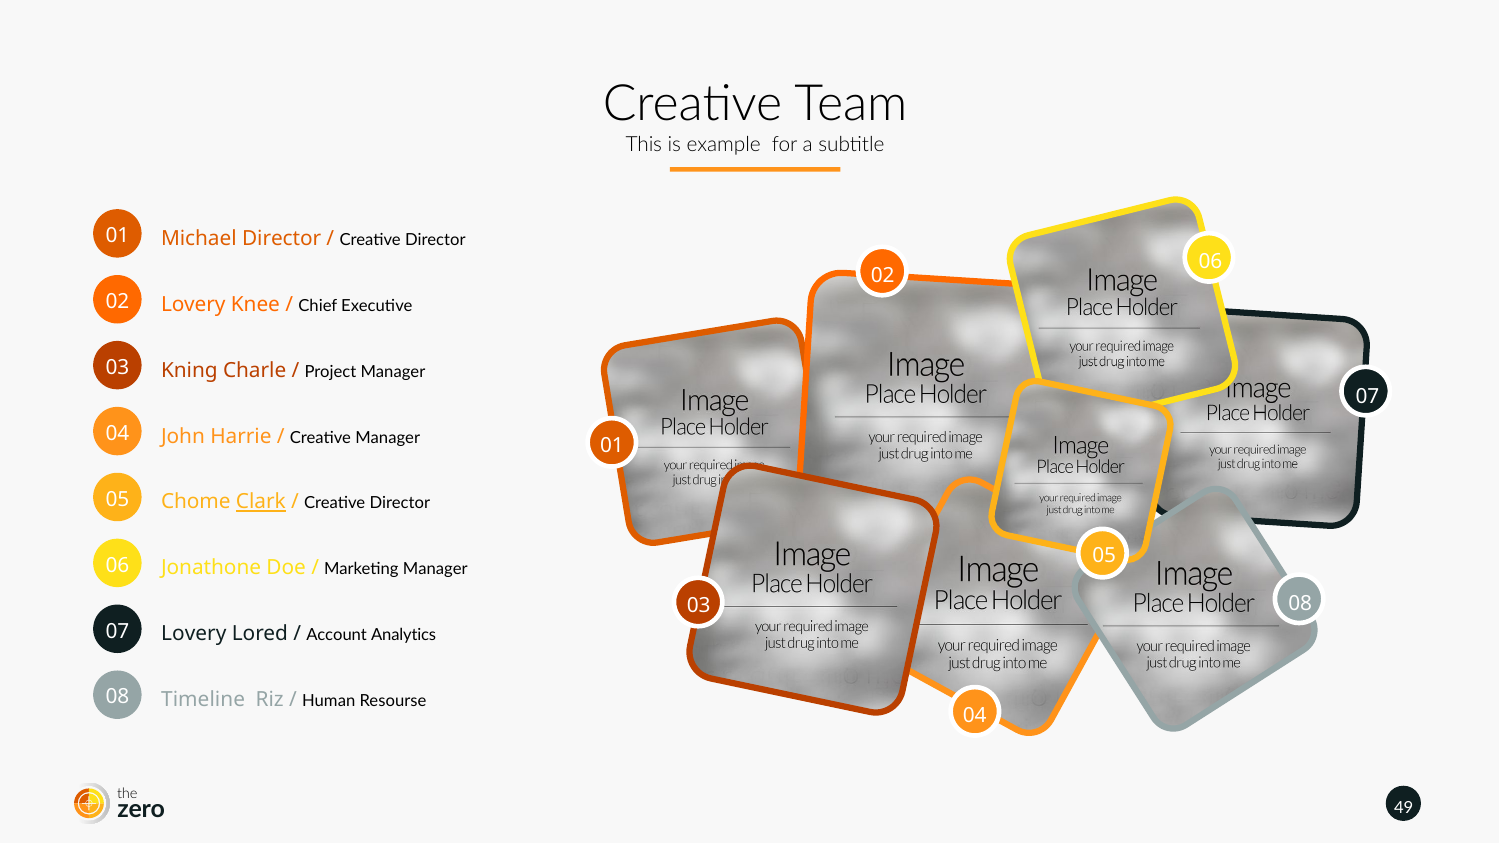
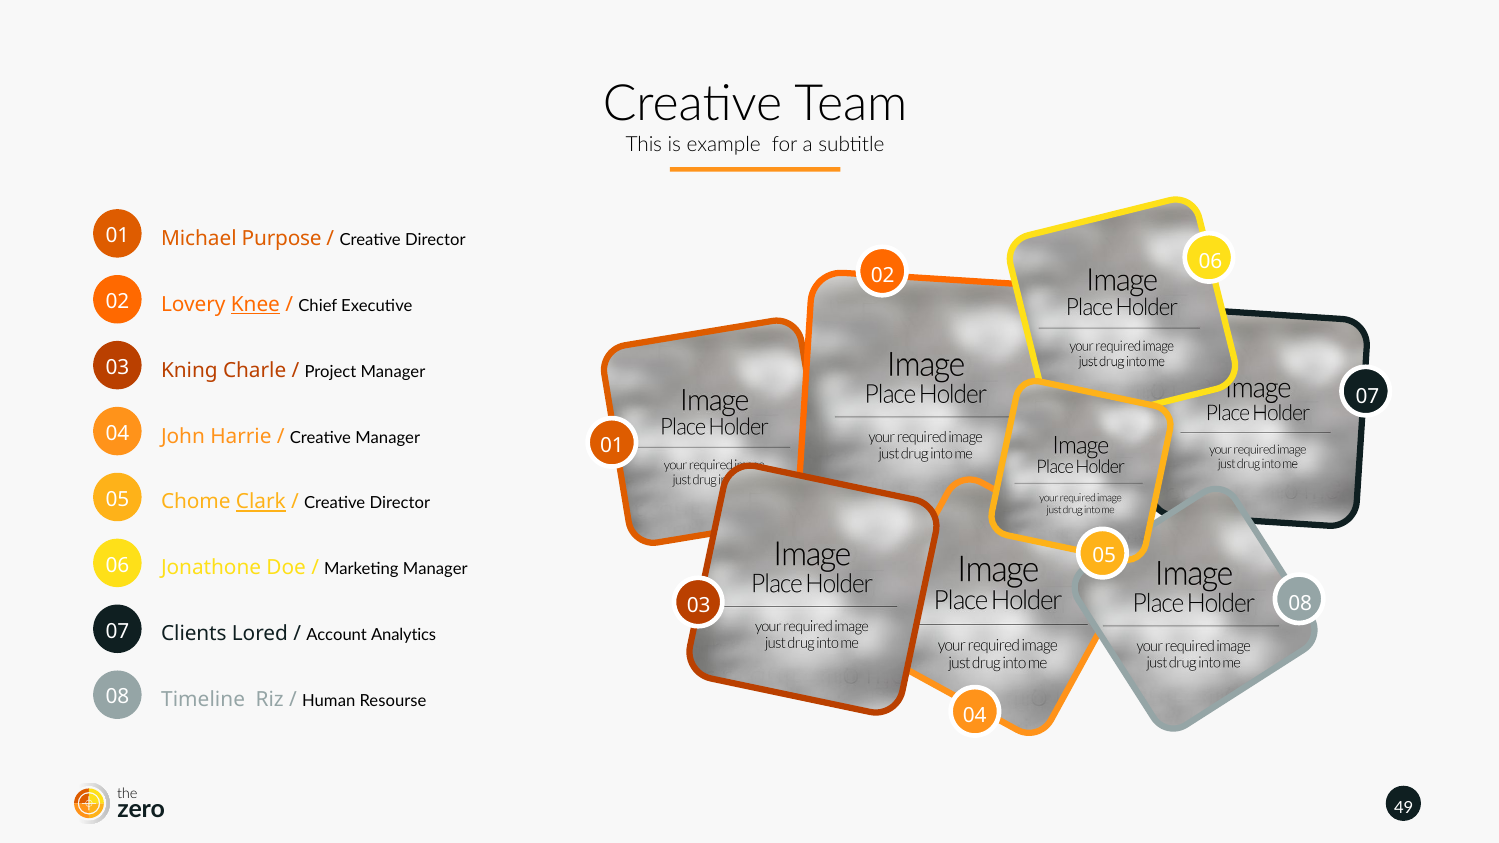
Michael Director: Director -> Purpose (282, 239)
Knee underline: none -> present (255, 304)
Lovery: Lovery -> Clients (194, 634)
